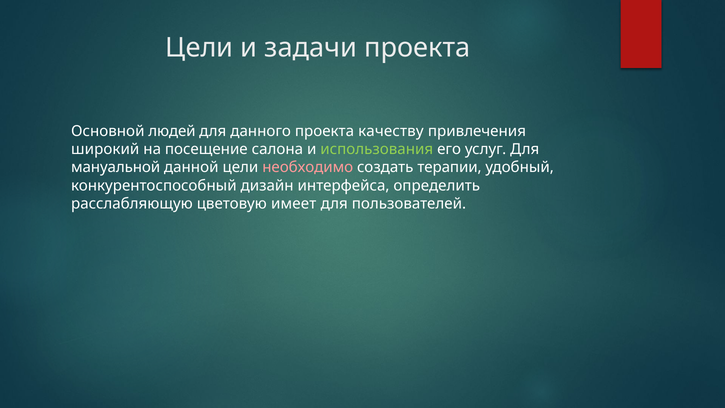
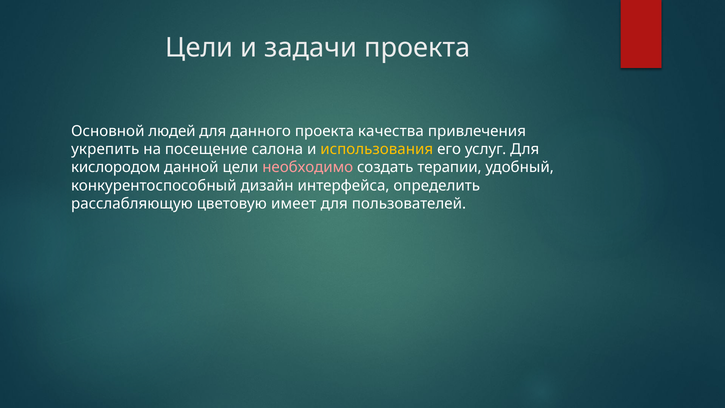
качеству: качеству -> качества (391, 131)
широкий: широкий -> укрепить (105, 149)
использования colour: light green -> yellow (377, 149)
мануальной: мануальной -> кислородом (116, 167)
